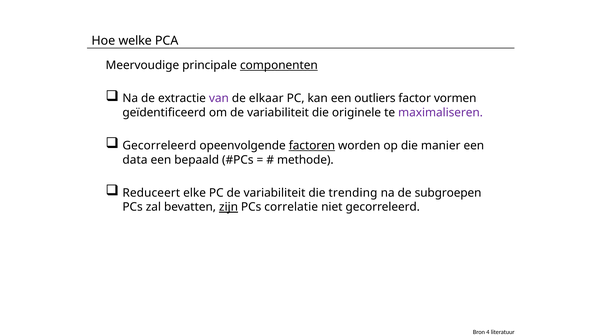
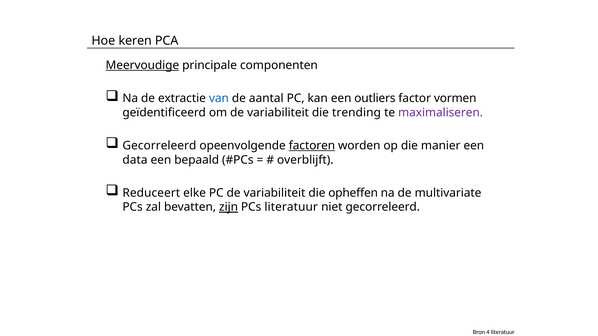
welke: welke -> keren (135, 41)
Meervoudige underline: none -> present (142, 65)
componenten underline: present -> none (279, 65)
van colour: purple -> blue (219, 98)
elkaar: elkaar -> aantal (266, 98)
originele: originele -> trending (356, 113)
methode: methode -> overblijft (305, 160)
trending: trending -> opheffen (353, 193)
subgroepen: subgroepen -> multivariate (448, 193)
PCs correlatie: correlatie -> literatuur (291, 207)
